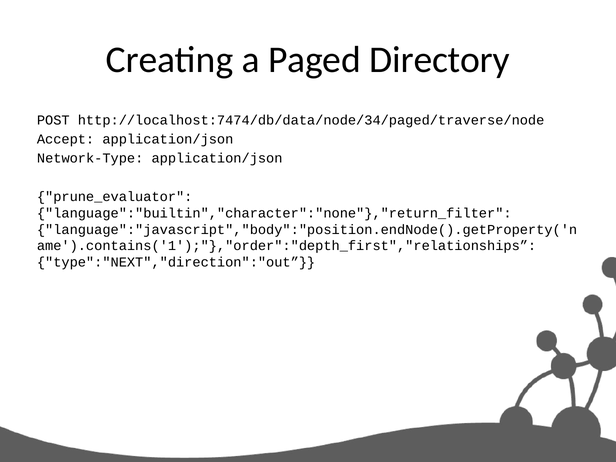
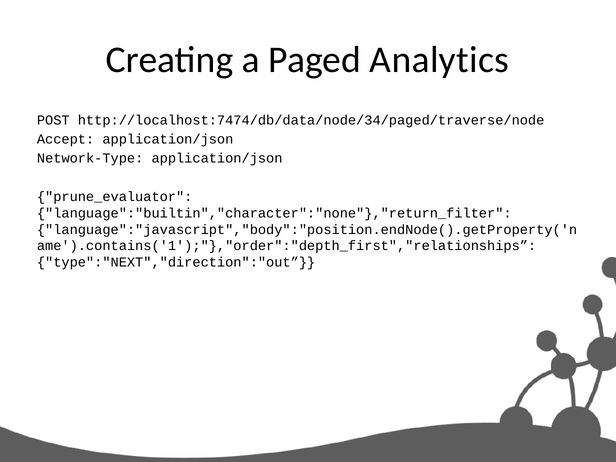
Directory: Directory -> Analytics (439, 60)
